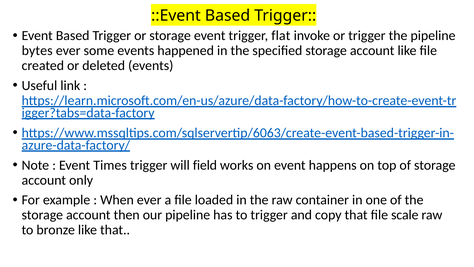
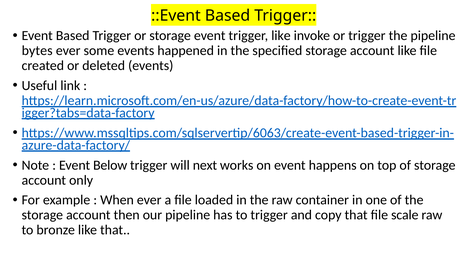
trigger flat: flat -> like (281, 36)
Times: Times -> Below (110, 165)
field: field -> next (205, 165)
